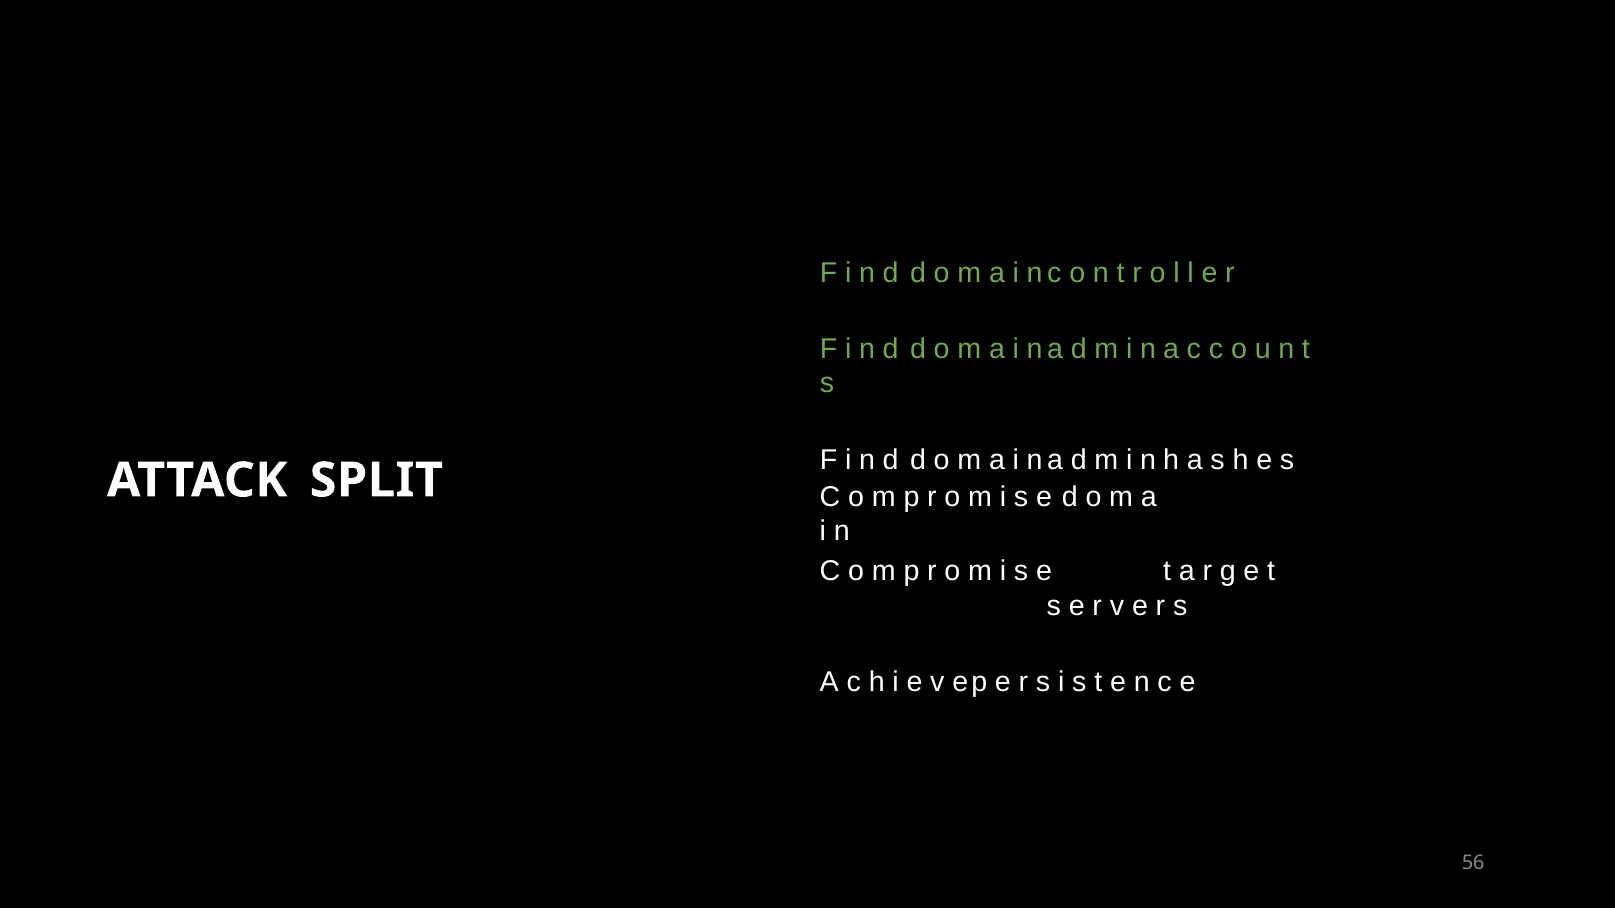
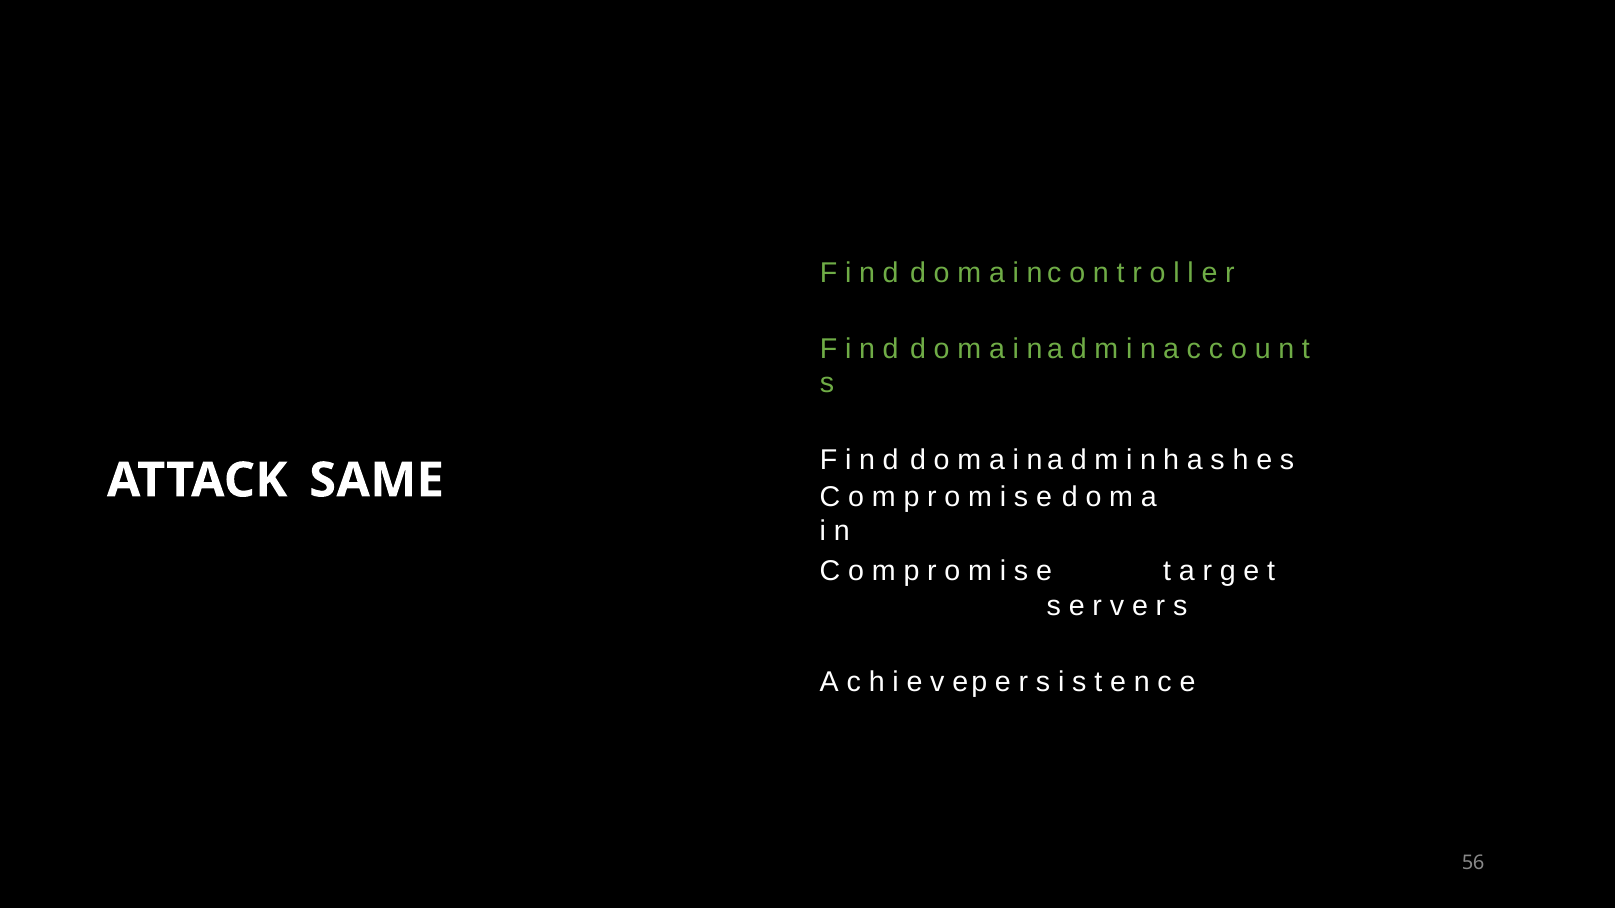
SPLIT: SPLIT -> SAME (377, 481)
